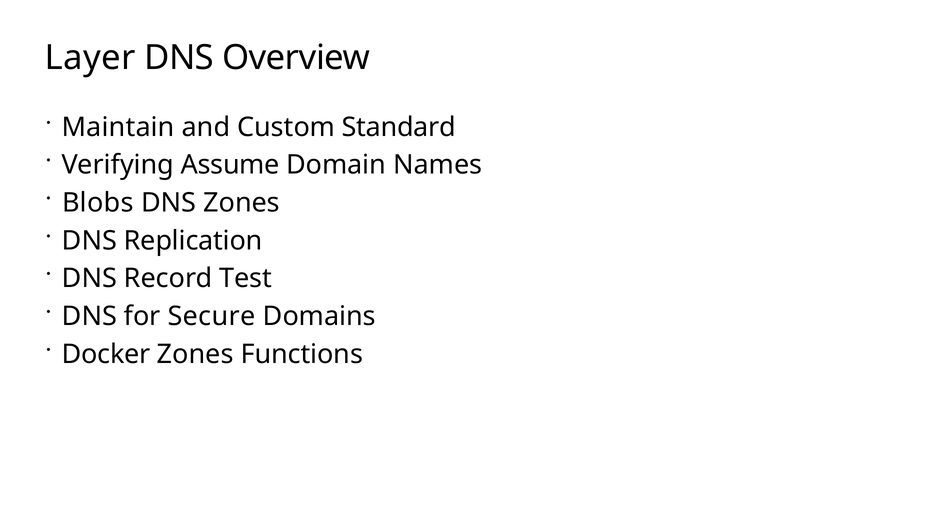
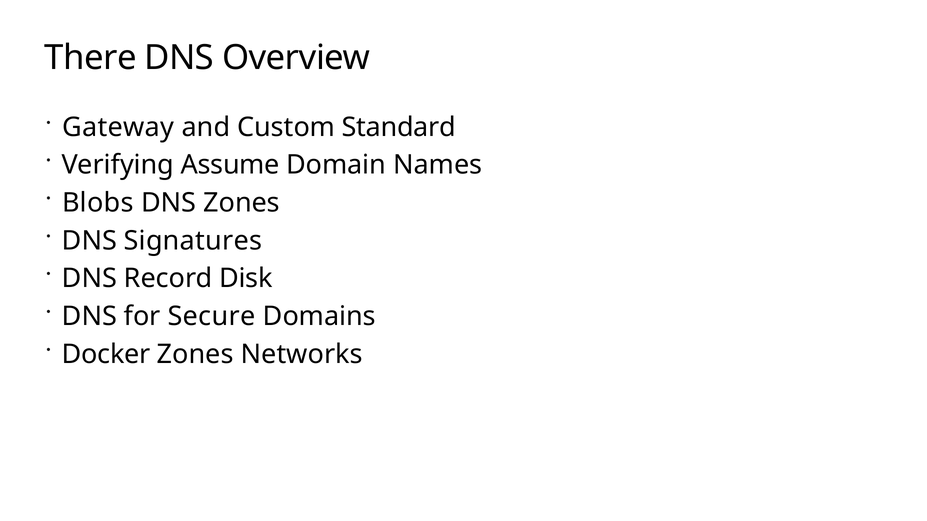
Layer: Layer -> There (91, 58)
Maintain: Maintain -> Gateway (118, 127)
Replication: Replication -> Signatures (193, 241)
Test: Test -> Disk (246, 279)
Functions: Functions -> Networks (302, 355)
